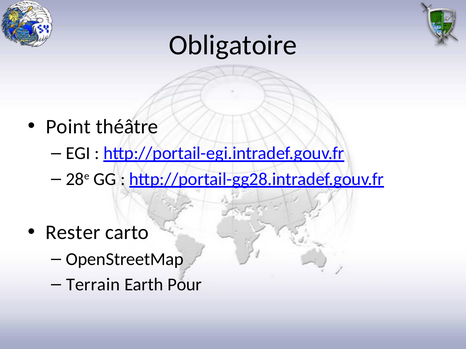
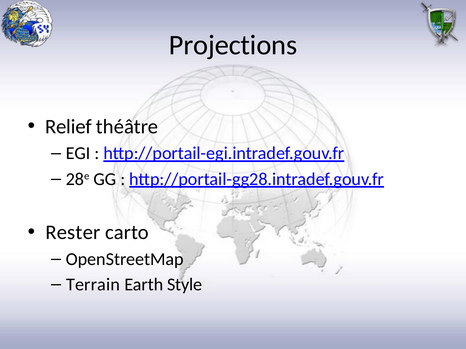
Obligatoire: Obligatoire -> Projections (233, 45)
Point: Point -> Relief (68, 127)
Pour: Pour -> Style (185, 285)
